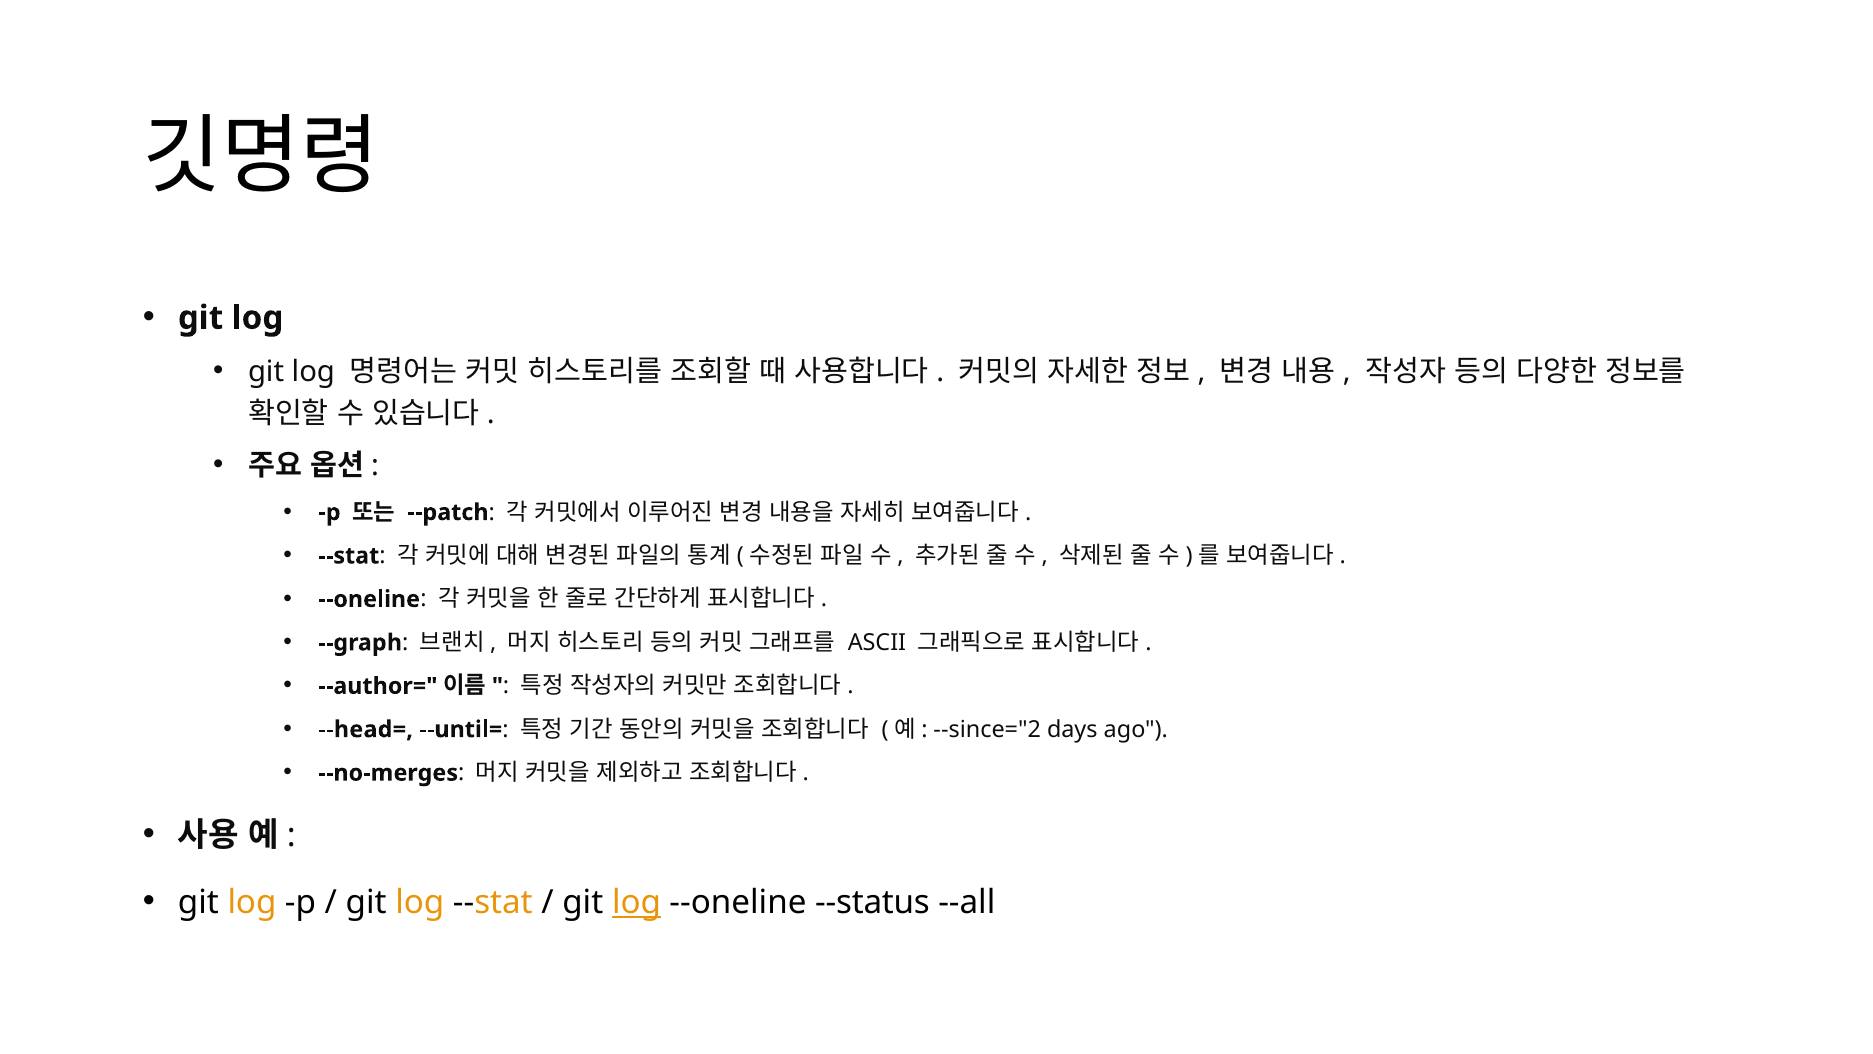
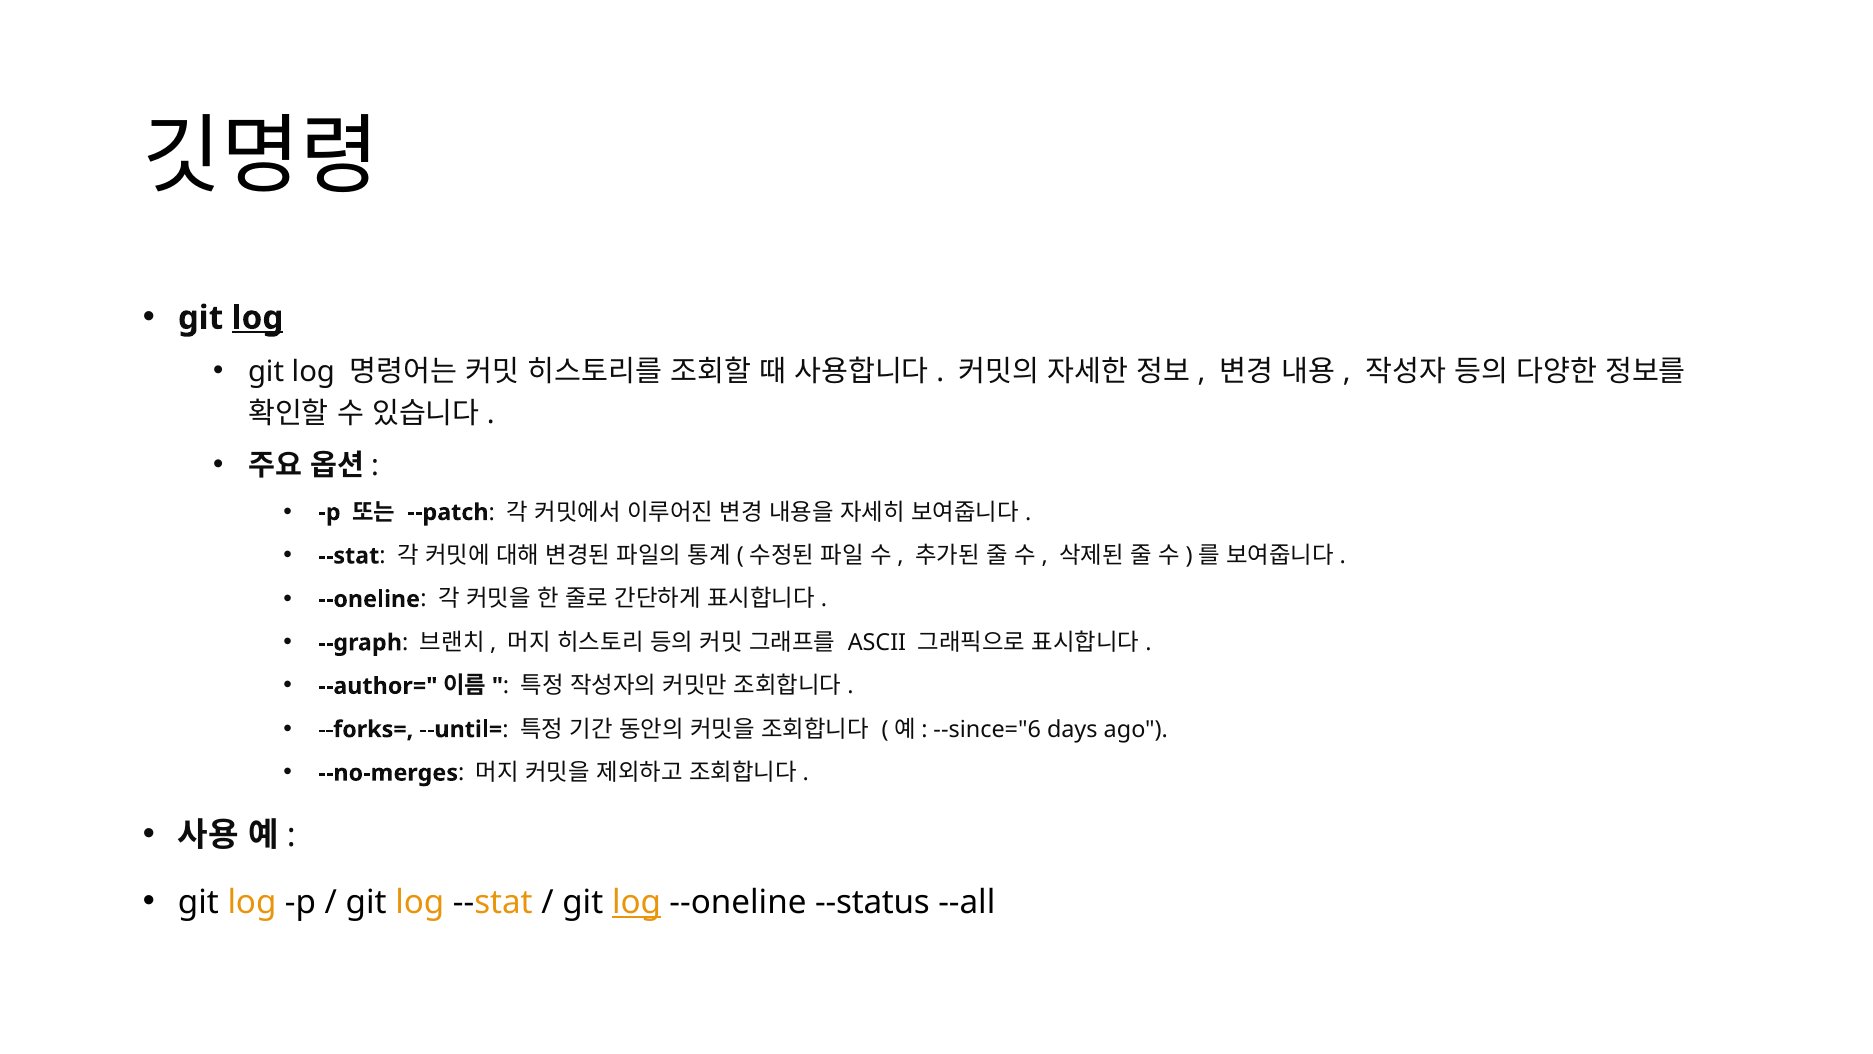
log underline: none -> present (258, 318)
--head=: --head= -> --forks= (366, 729)
--since="2: --since="2 -> --since="6 (987, 729)
